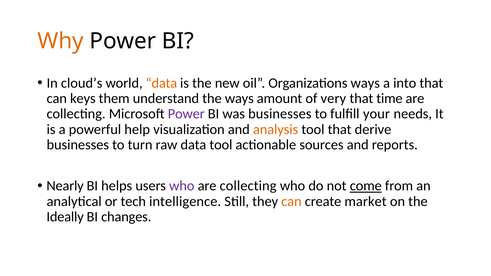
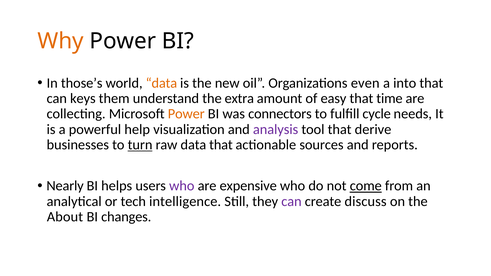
cloud’s: cloud’s -> those’s (82, 83)
Organizations ways: ways -> even (365, 83)
the ways: ways -> extra (239, 98)
very: very -> easy (333, 98)
Power colour: purple -> orange (186, 114)
was businesses: businesses -> connectors (280, 114)
your: your -> cycle (377, 114)
analysis colour: orange -> purple (276, 129)
turn underline: none -> present (140, 145)
data tool: tool -> that (221, 145)
collecting: collecting -> expensive (248, 186)
can colour: orange -> purple (291, 202)
market: market -> discuss (366, 202)
Ideally: Ideally -> About (65, 217)
